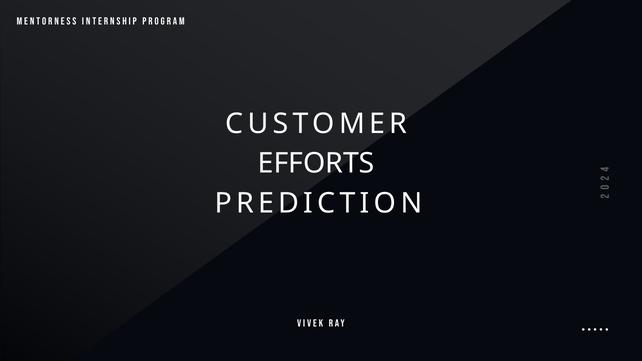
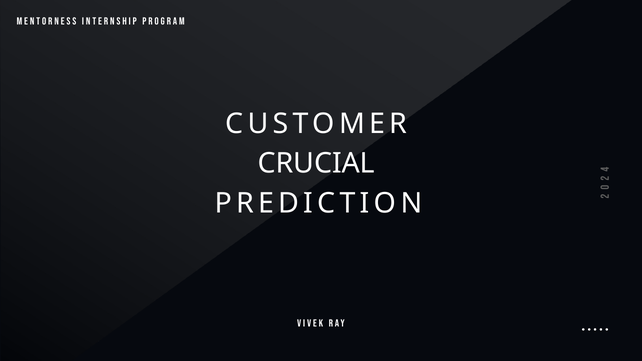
EFFORTS: EFFORTS -> CRUCIAL (316, 164)
